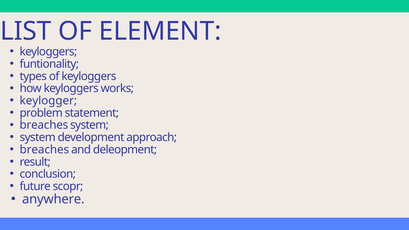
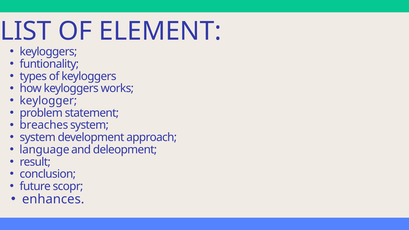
breaches: breaches -> language (44, 150)
anywhere: anywhere -> enhances (53, 199)
